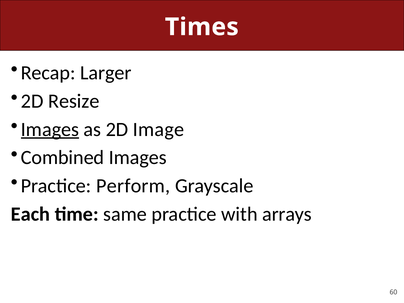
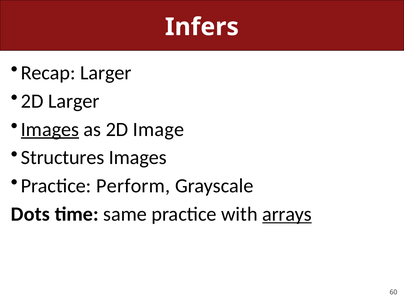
Times: Times -> Infers (202, 27)
2D Resize: Resize -> Larger (74, 101)
Combined: Combined -> Structures (63, 158)
Each: Each -> Dots (30, 214)
arrays underline: none -> present (287, 214)
